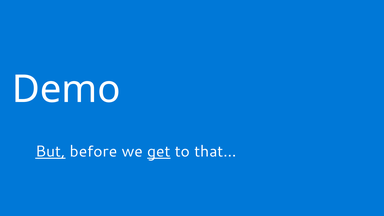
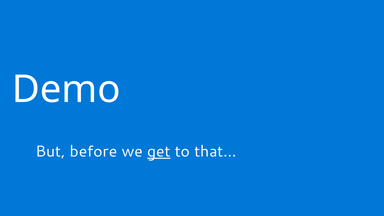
But underline: present -> none (50, 151)
